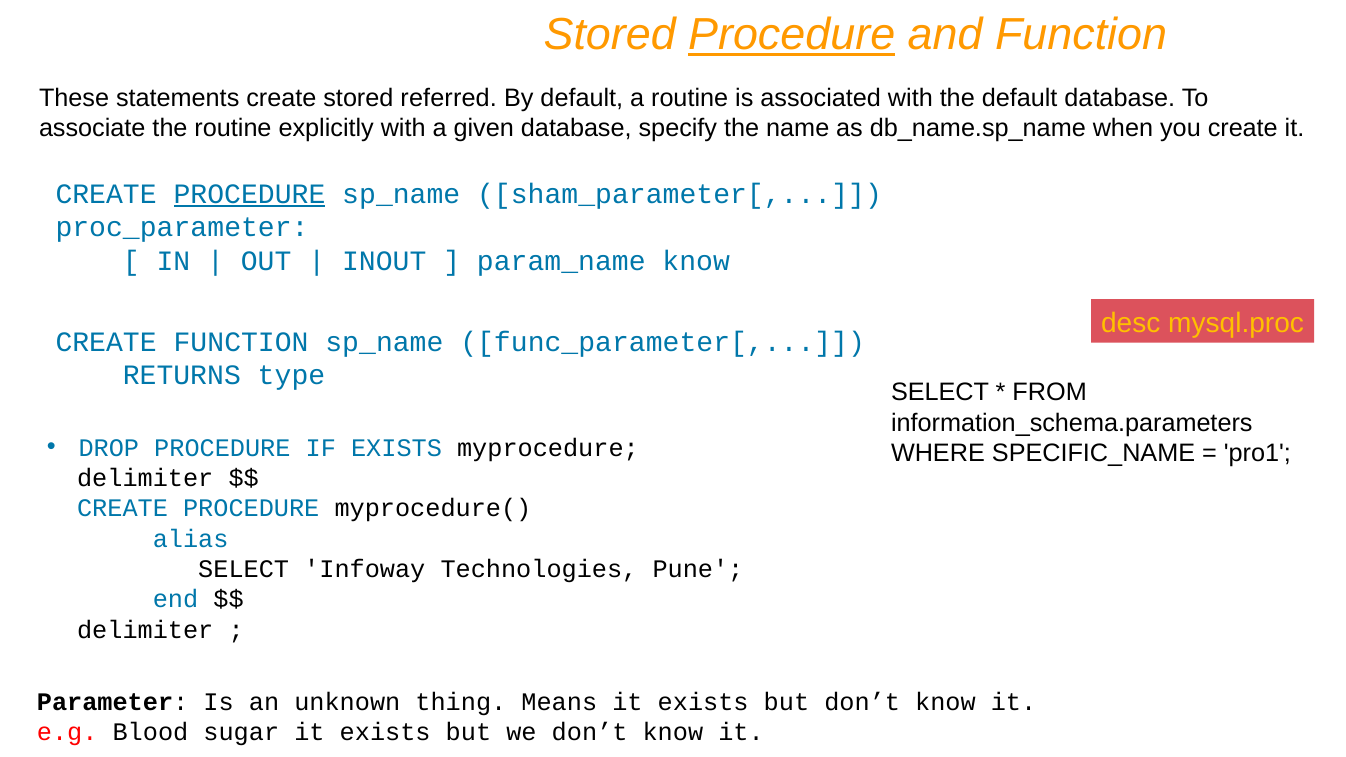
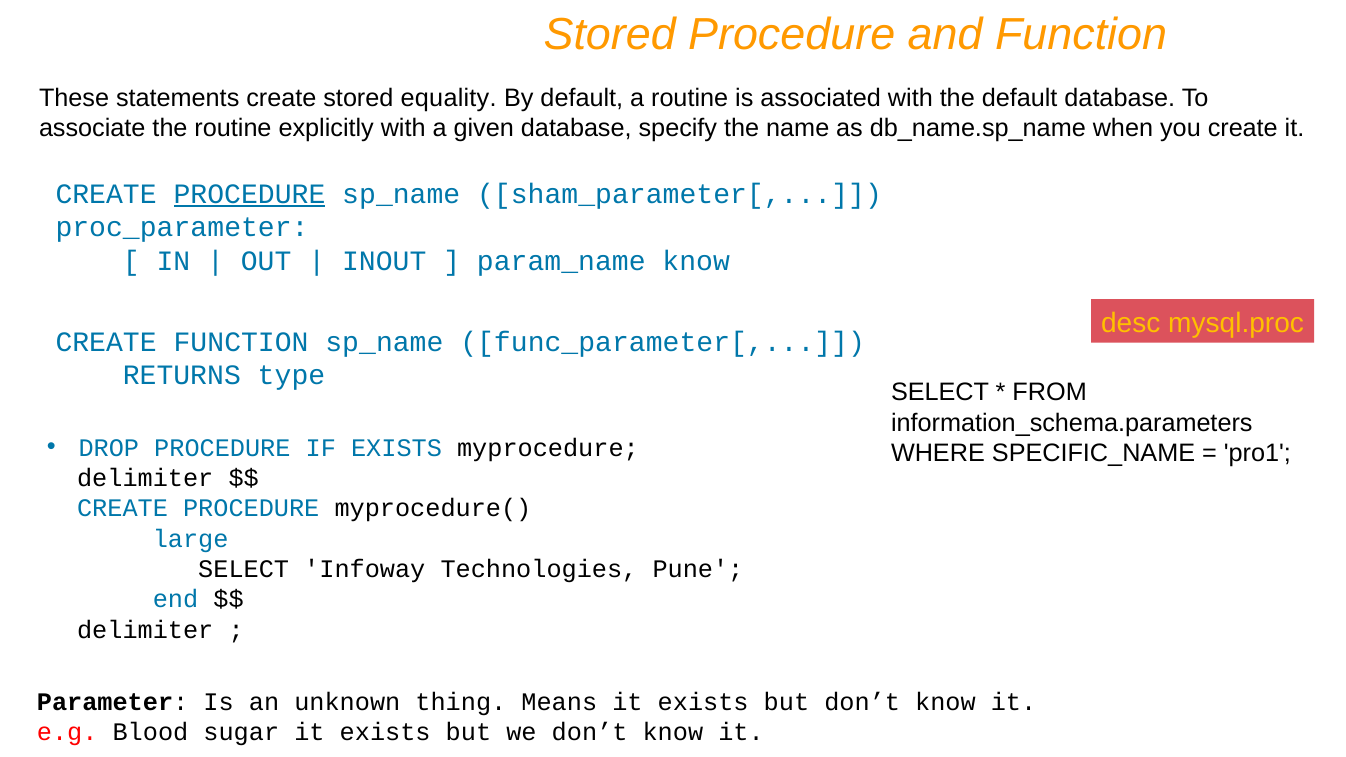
Procedure underline: present -> none (792, 35)
referred: referred -> equality (449, 98)
alias: alias -> large (191, 539)
